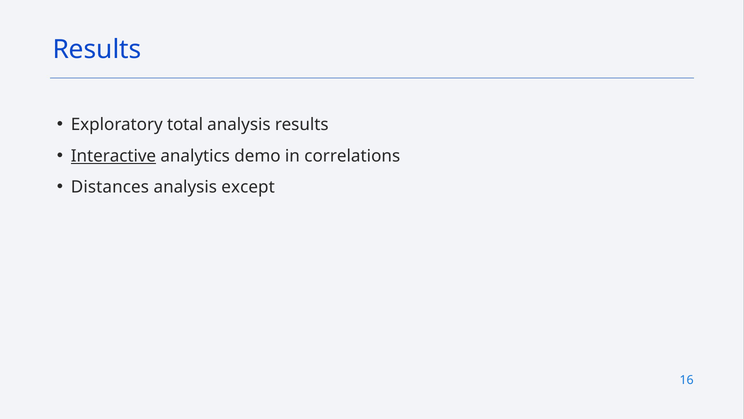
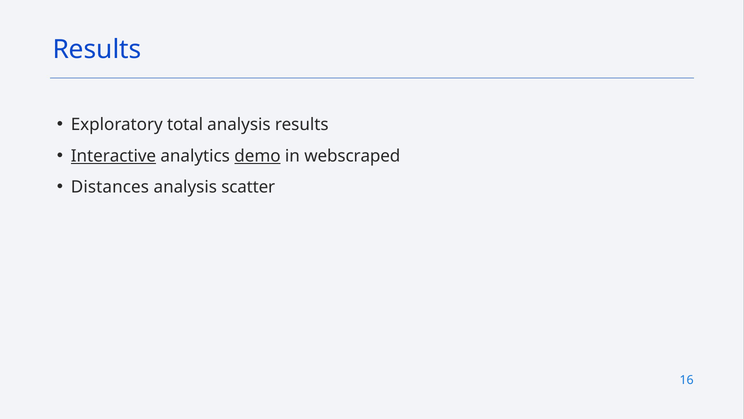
demo underline: none -> present (257, 156)
correlations: correlations -> webscraped (352, 156)
except: except -> scatter (248, 187)
